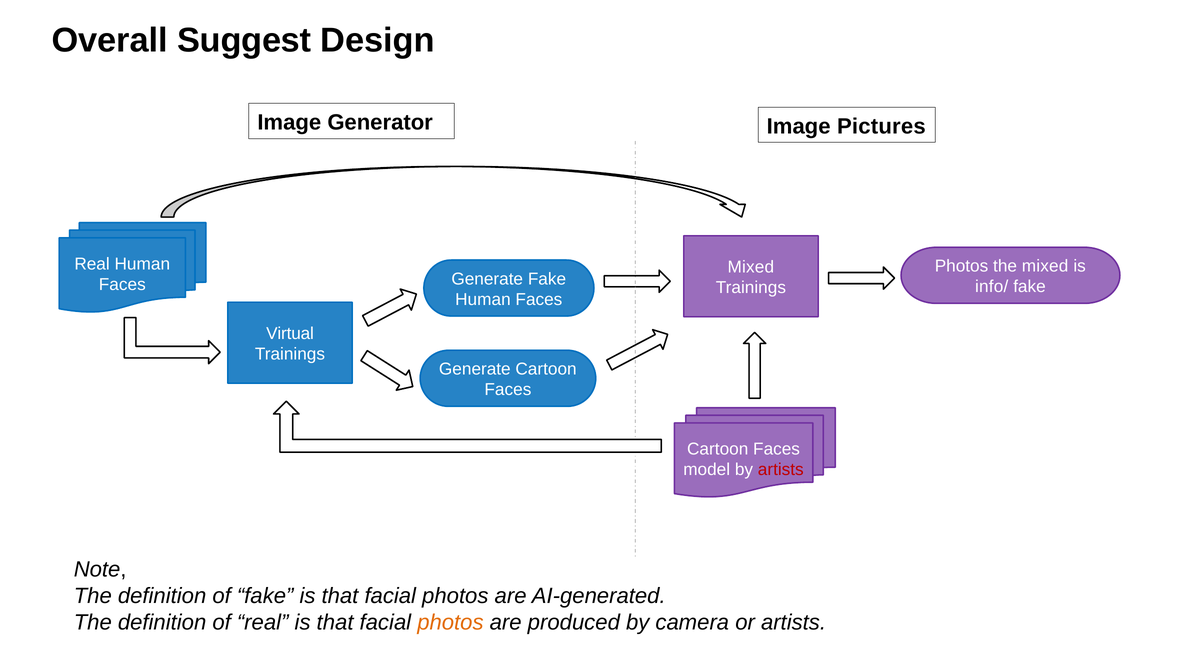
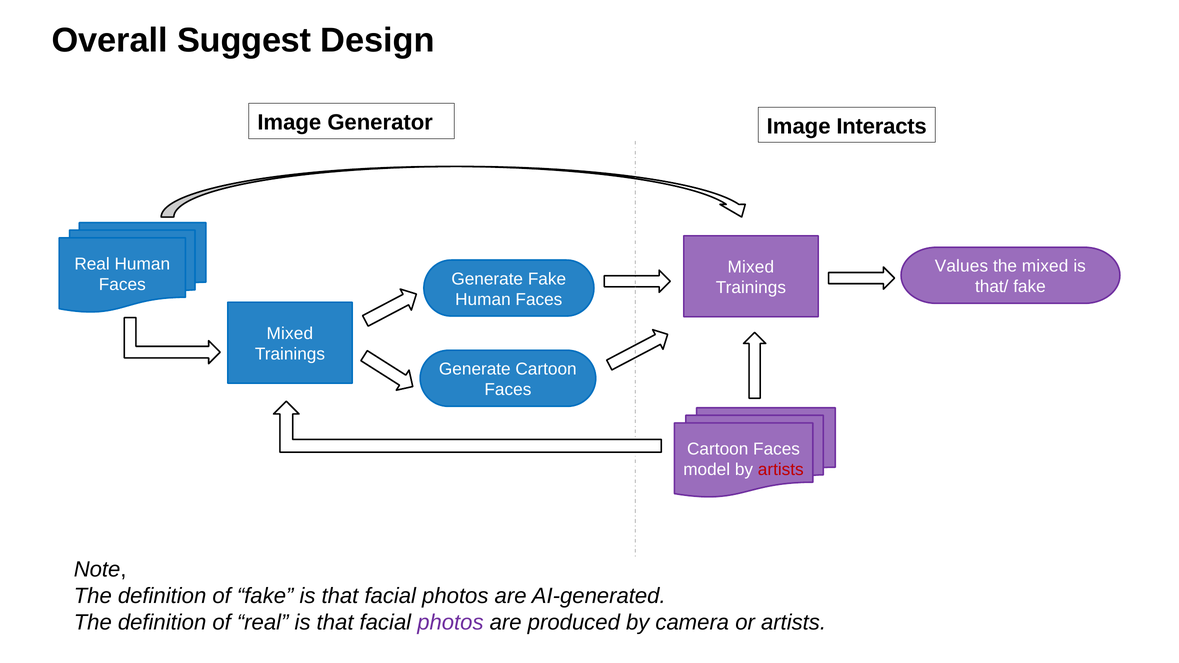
Pictures: Pictures -> Interacts (882, 126)
Photos: Photos -> Values (961, 266)
info/: info/ -> that/ (992, 287)
Virtual: Virtual -> Mixed (290, 334)
photos colour: orange -> purple (450, 623)
